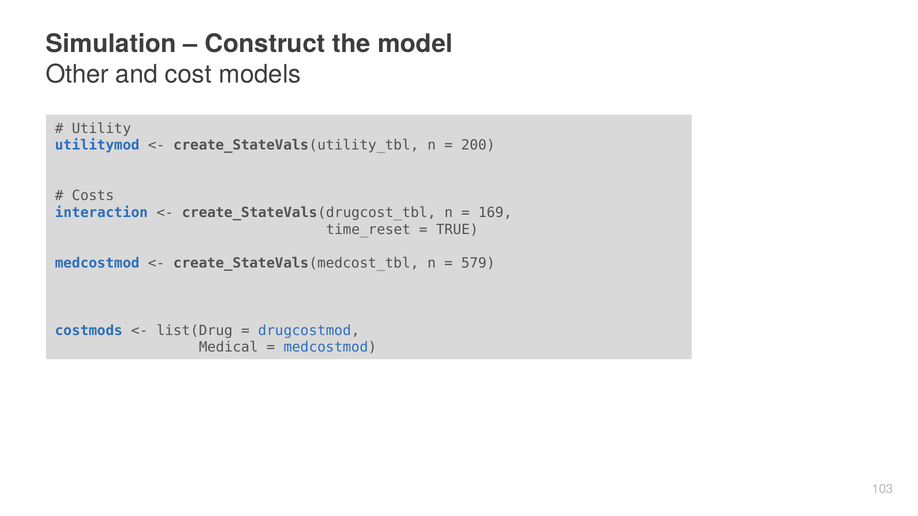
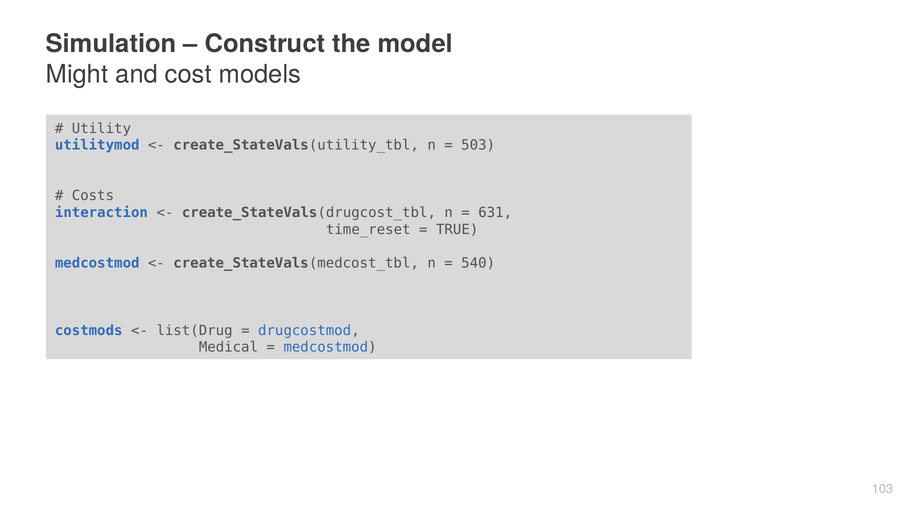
Other: Other -> Might (77, 74)
200: 200 -> 503 (478, 145)
169: 169 -> 631 (495, 213)
579: 579 -> 540 (478, 263)
